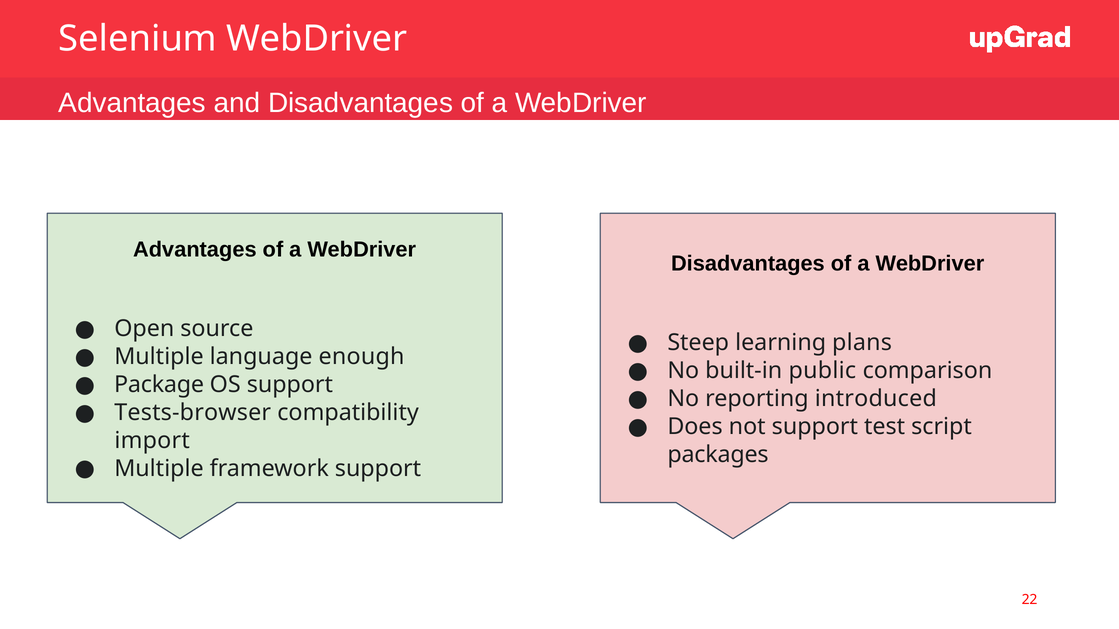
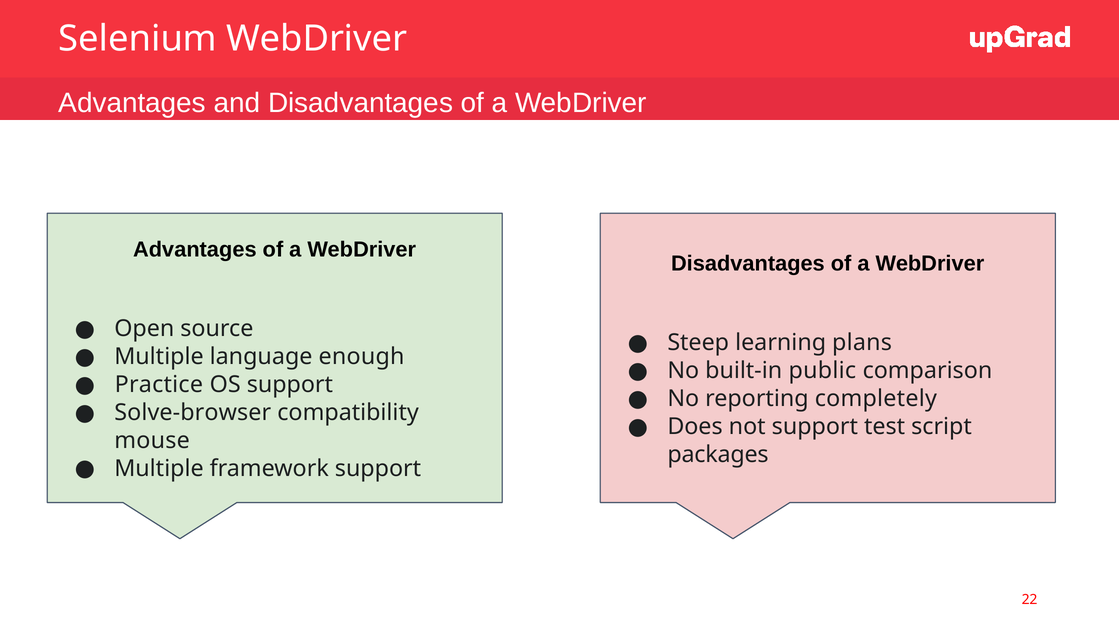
Package: Package -> Practice (159, 385)
introduced: introduced -> completely (876, 399)
Tests-browser: Tests-browser -> Solve-browser (193, 413)
import: import -> mouse (152, 441)
